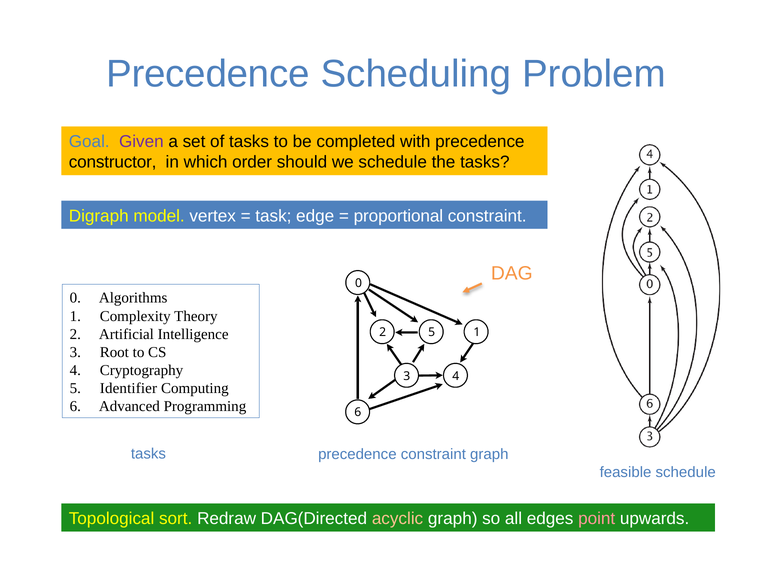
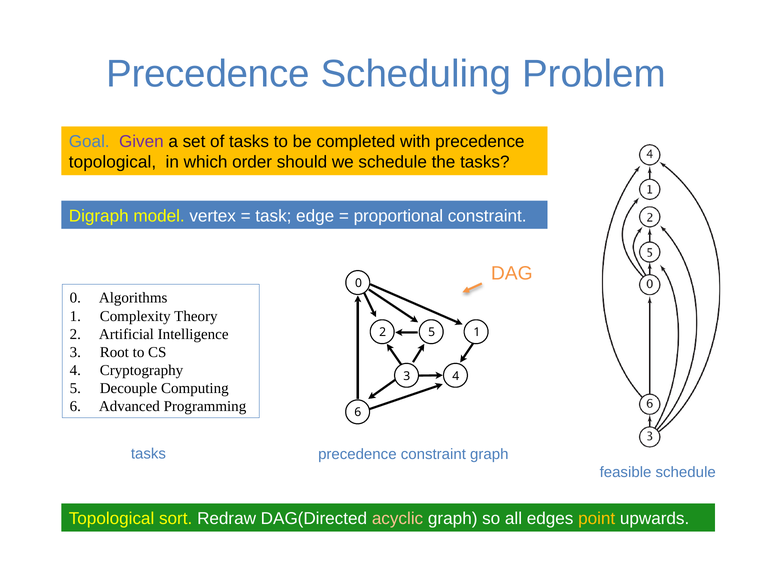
constructor: constructor -> topological (113, 162)
Identifier: Identifier -> Decouple (129, 388)
point colour: pink -> yellow (597, 519)
